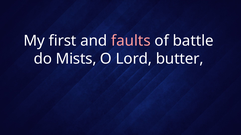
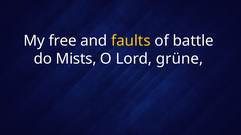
first: first -> free (63, 41)
faults colour: pink -> yellow (131, 41)
butter: butter -> grüne (180, 59)
